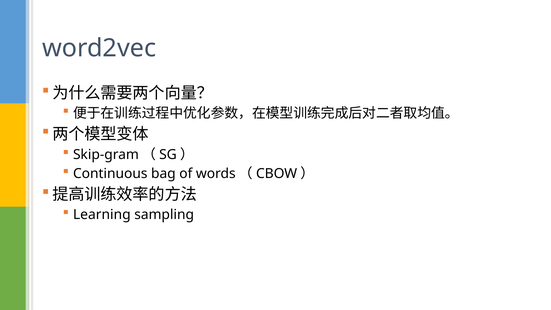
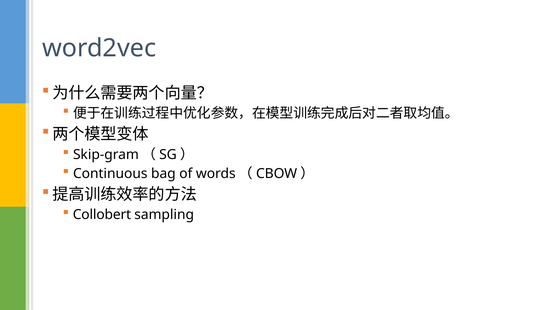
Learning: Learning -> Collobert (102, 215)
